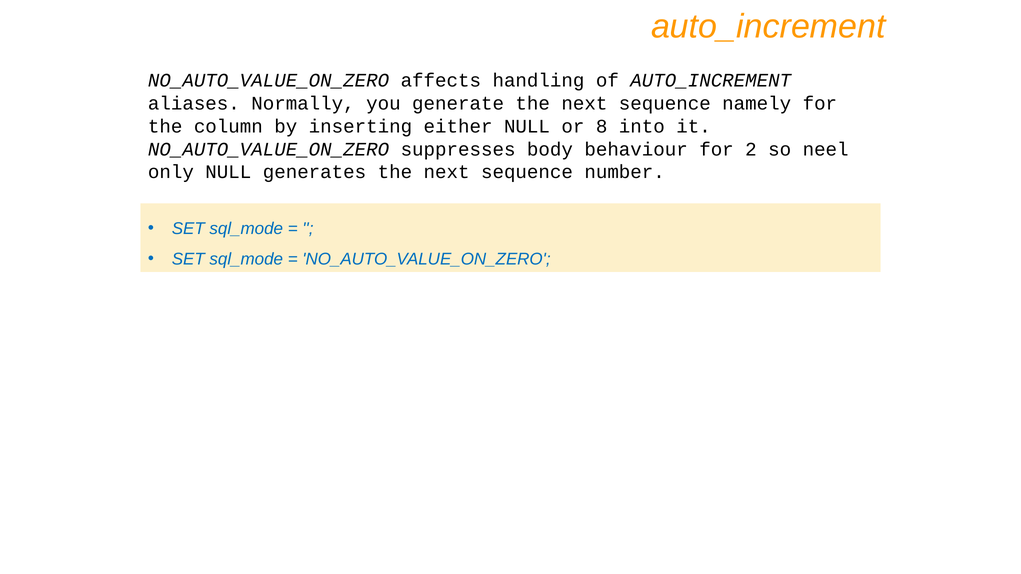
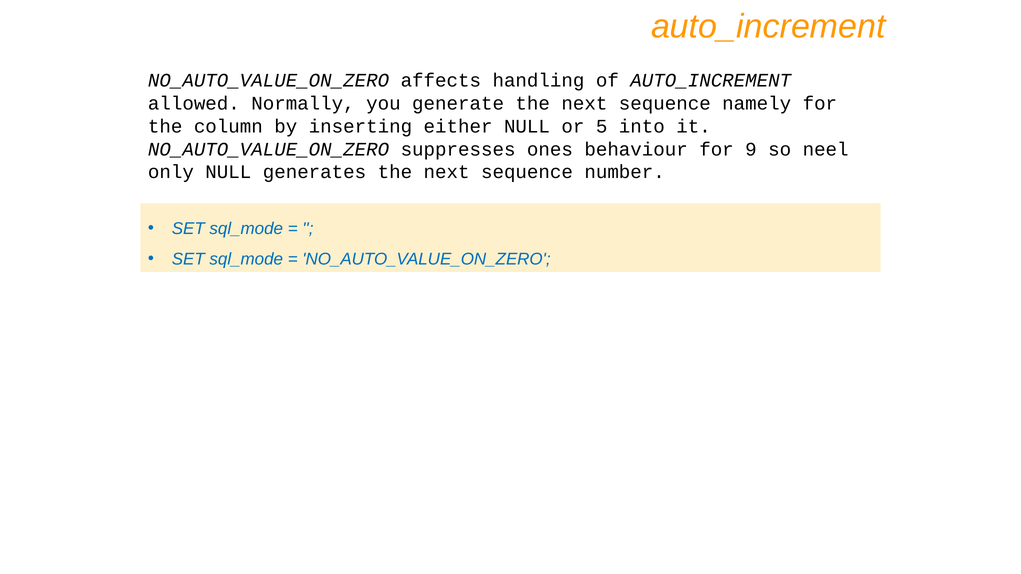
aliases: aliases -> allowed (194, 103)
8: 8 -> 5 (602, 126)
body: body -> ones (550, 149)
2: 2 -> 9 (751, 149)
